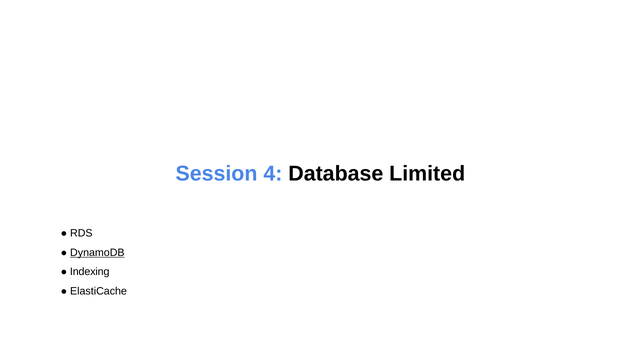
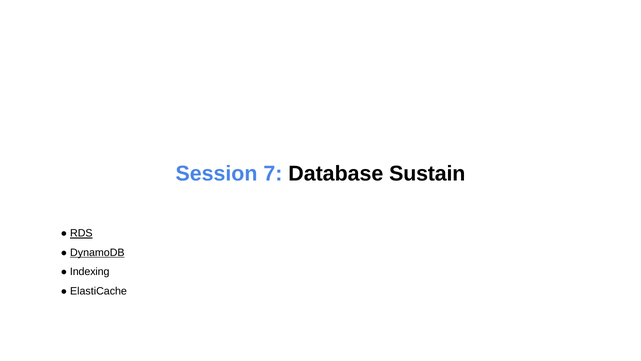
4: 4 -> 7 (273, 173)
Limited: Limited -> Sustain (427, 173)
RDS underline: none -> present (81, 233)
